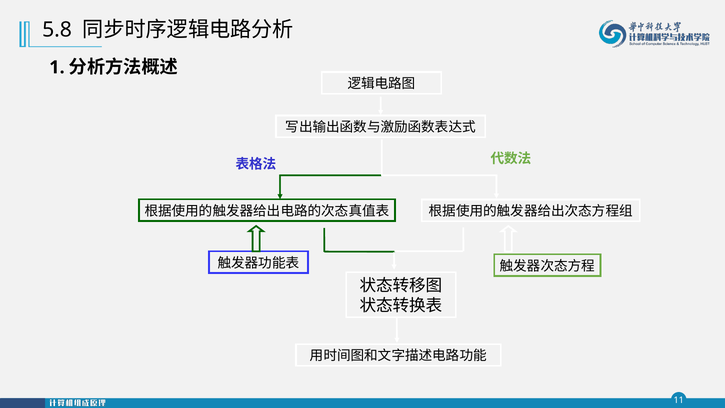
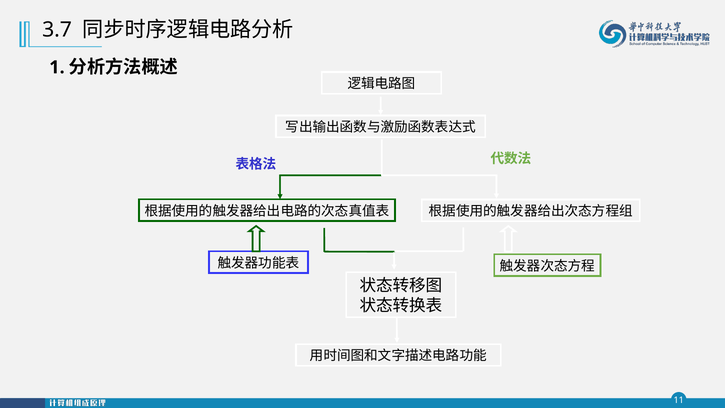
5.8: 5.8 -> 3.7 (57, 30)
